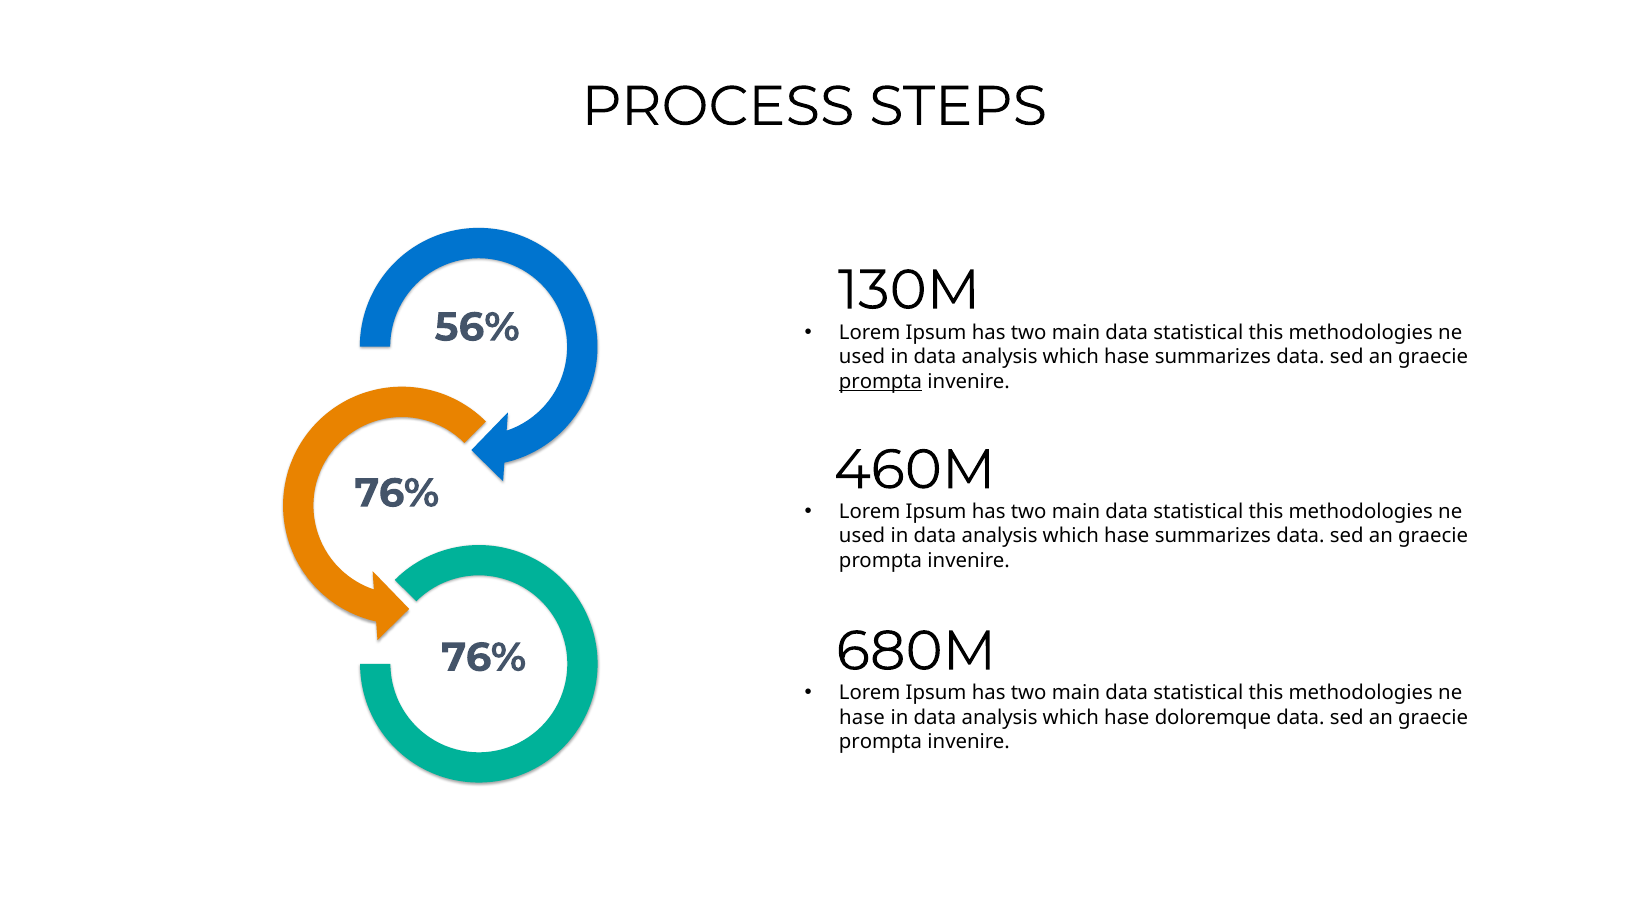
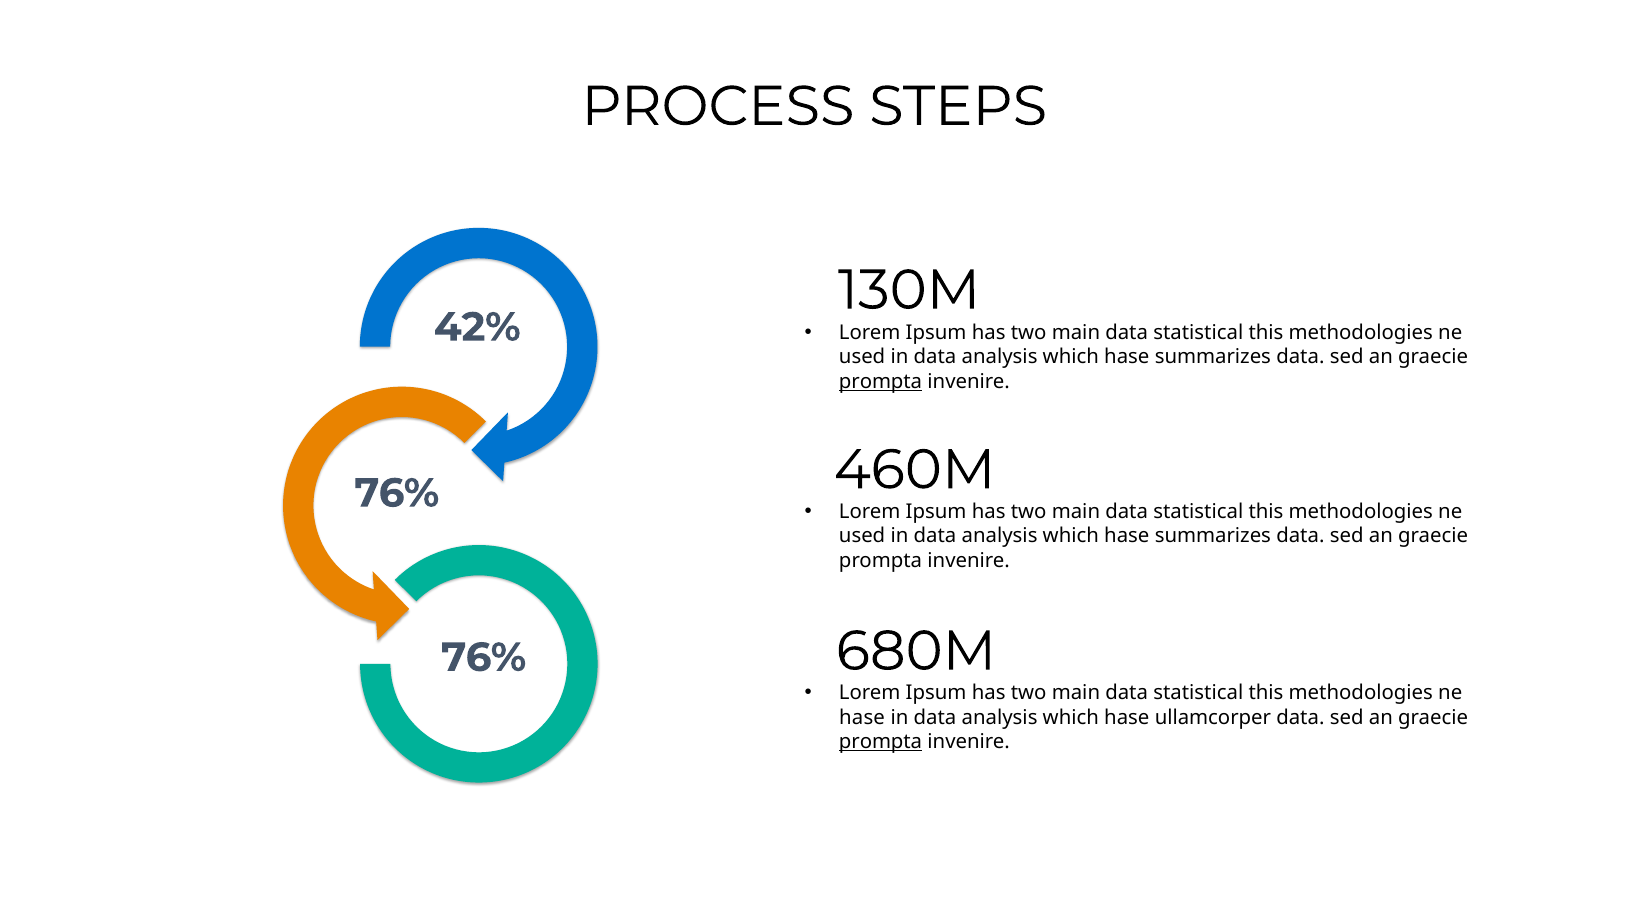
56%: 56% -> 42% (477, 327)
doloremque: doloremque -> ullamcorper (1213, 718)
prompta underline: none -> present (881, 742)
